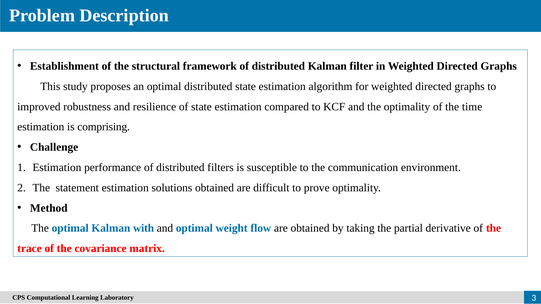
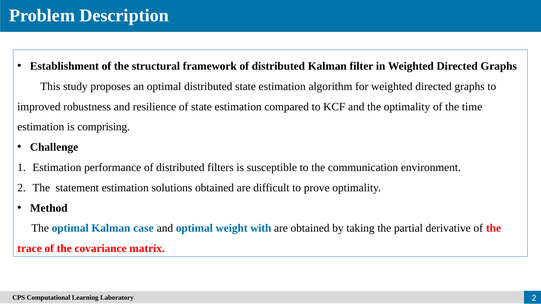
with: with -> case (143, 229)
flow: flow -> with (261, 229)
Laboratory 3: 3 -> 2 (534, 298)
